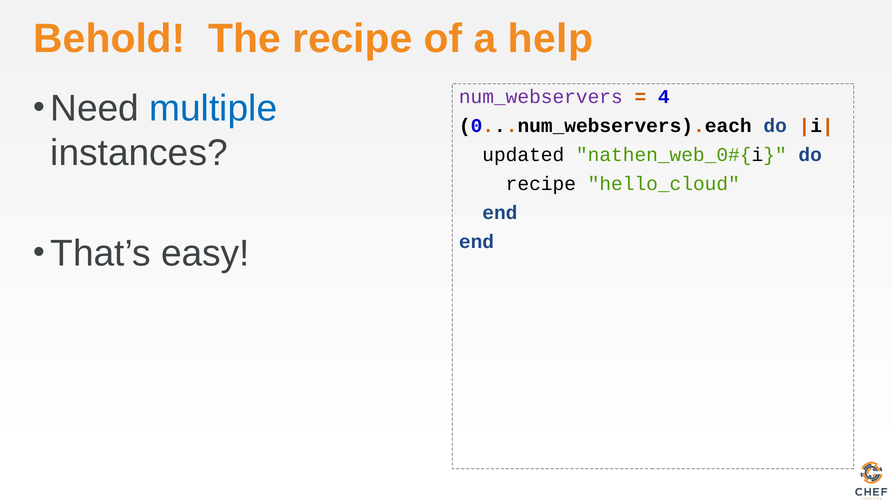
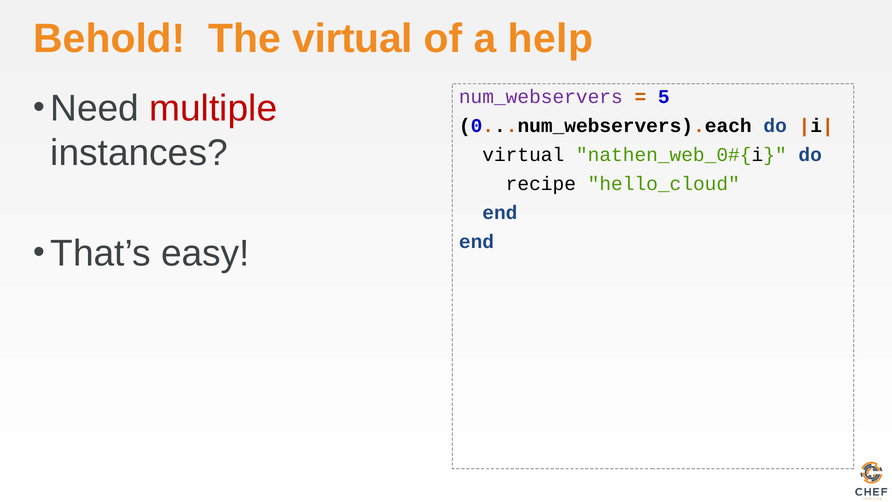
The recipe: recipe -> virtual (352, 39)
4: 4 -> 5 (664, 97)
multiple colour: blue -> red (213, 109)
updated: updated -> virtual (523, 155)
